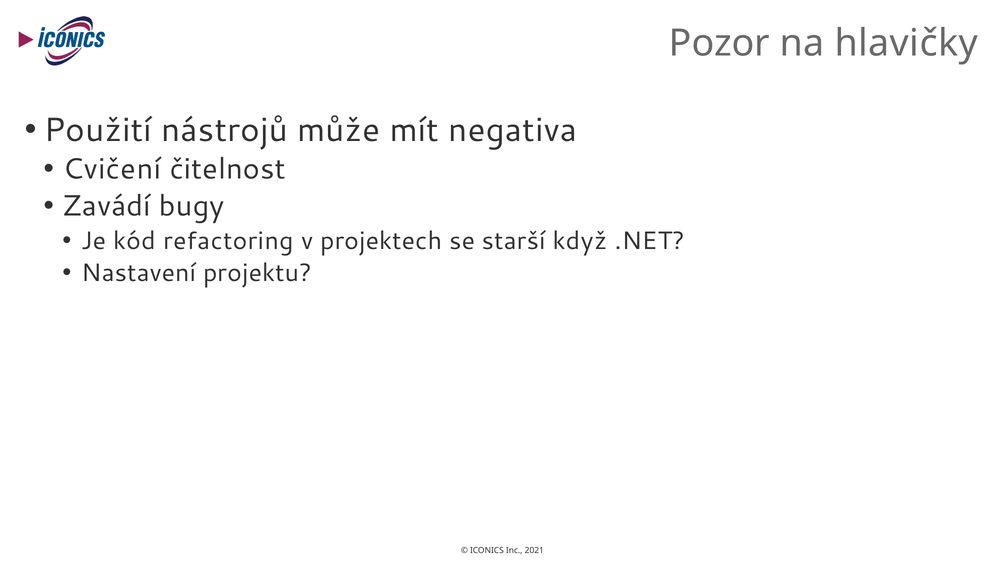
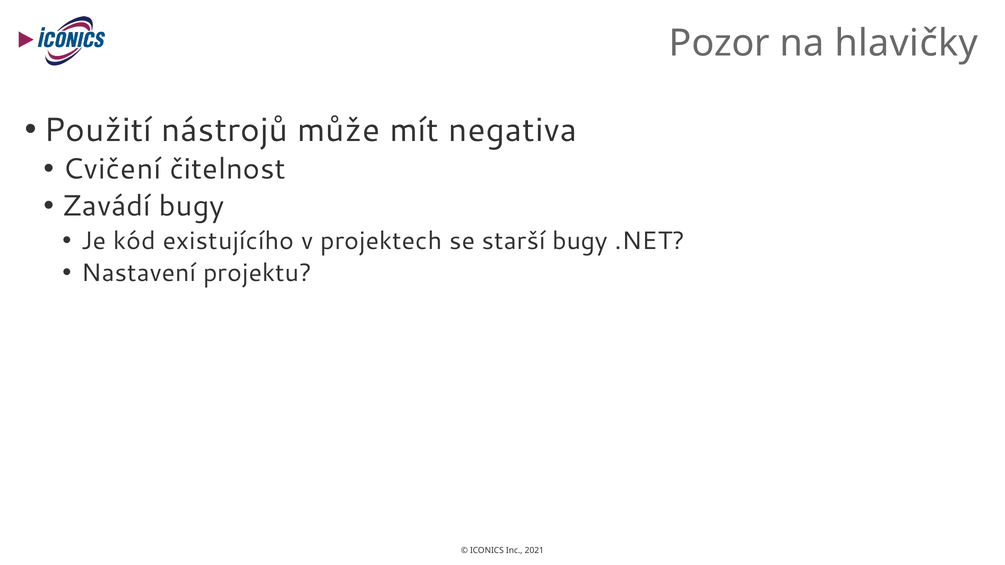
refactoring: refactoring -> existujícího (228, 241)
starší když: když -> bugy (580, 241)
